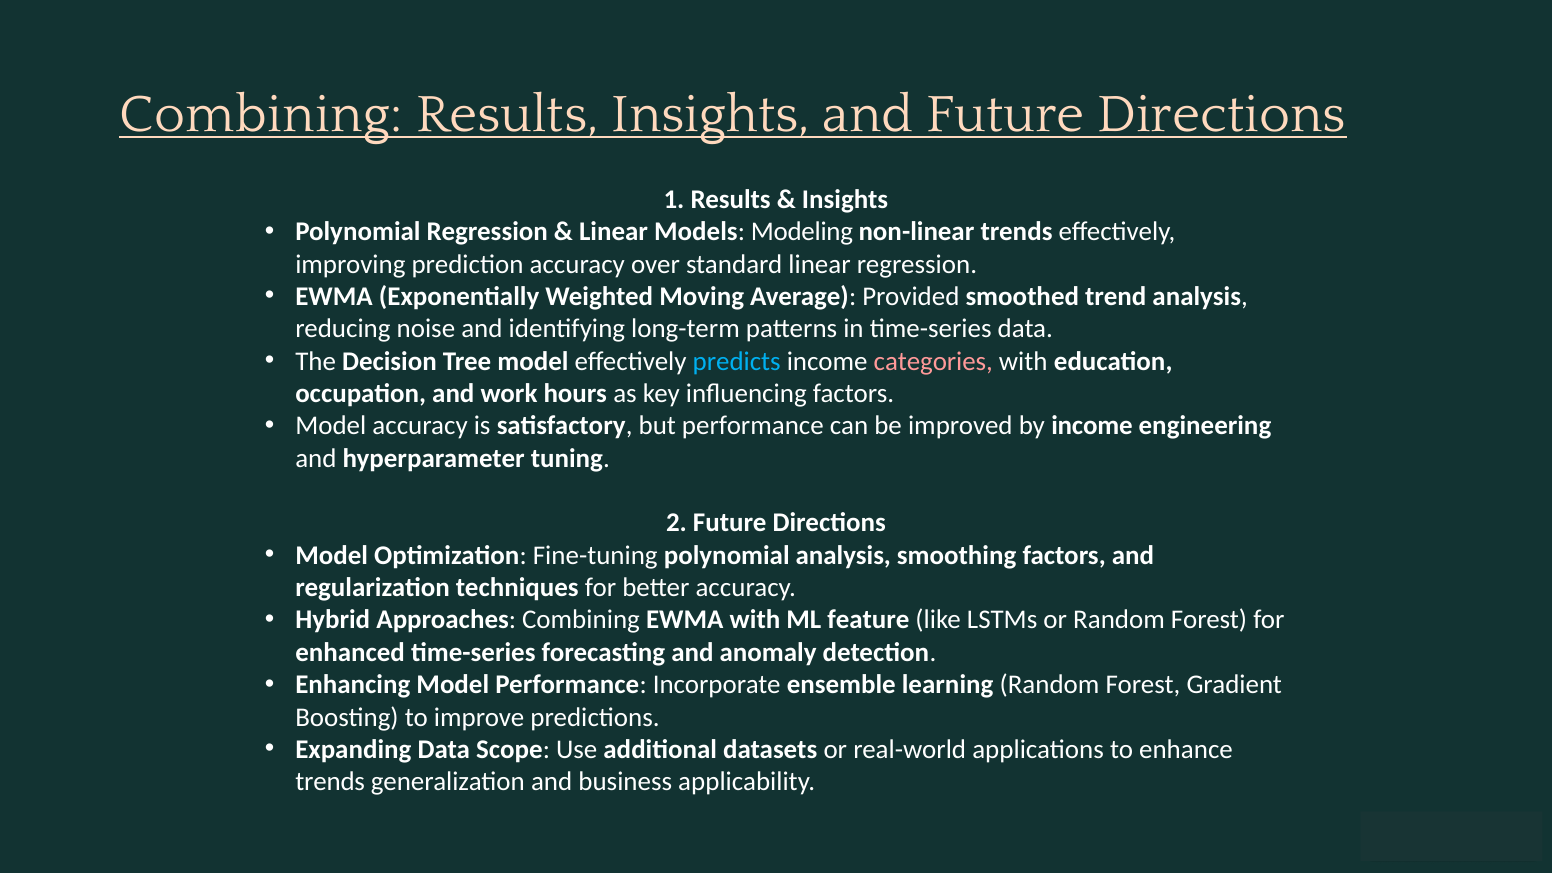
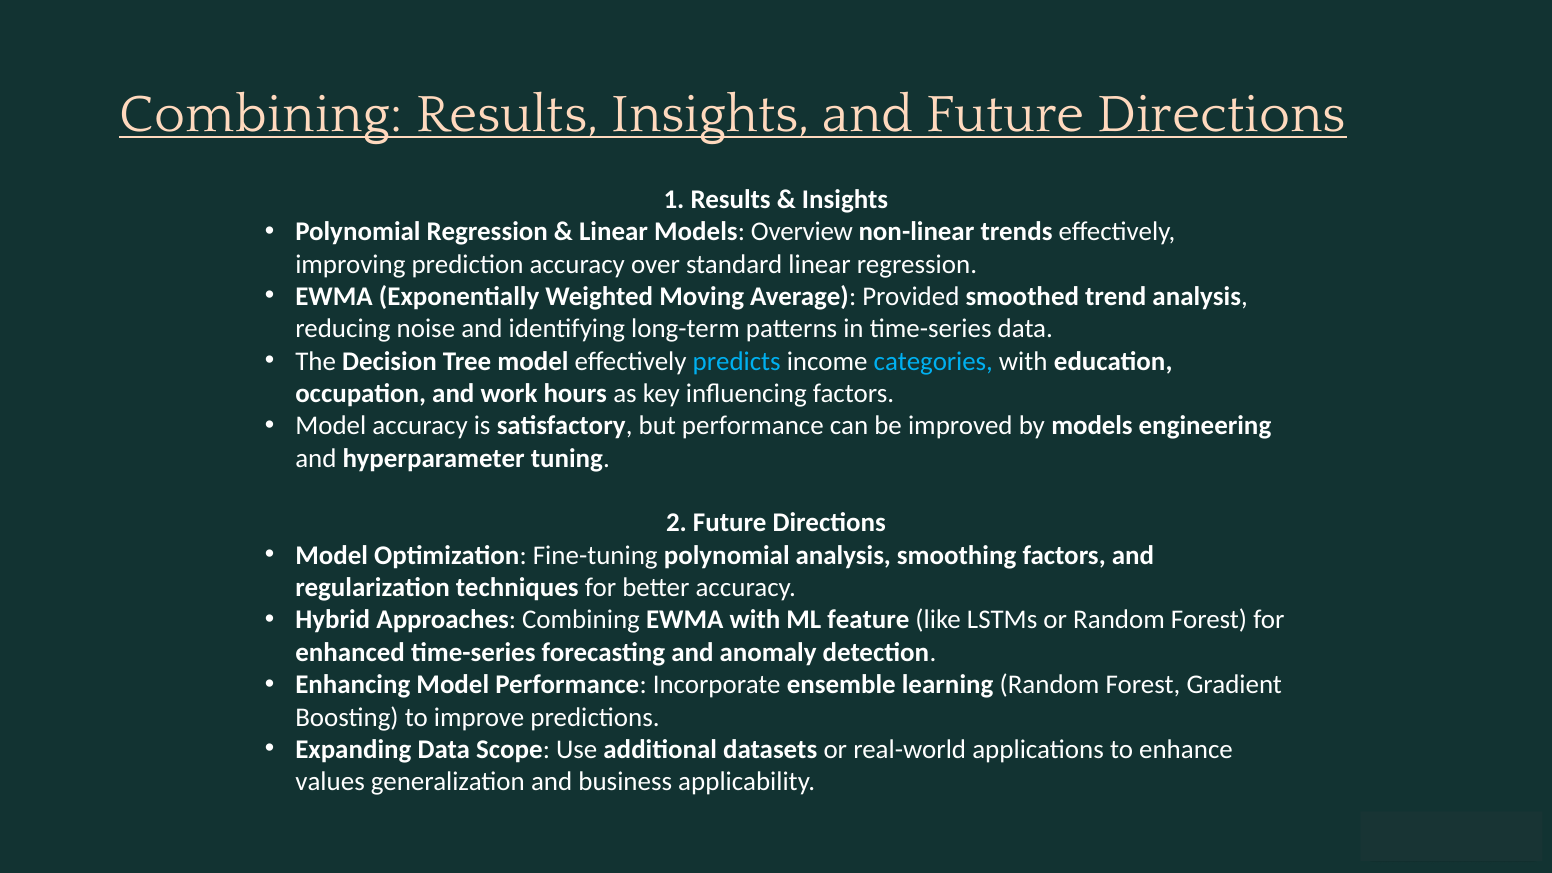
Modeling: Modeling -> Overview (802, 232)
categories colour: pink -> light blue (933, 361)
by income: income -> models (1092, 426)
trends: trends -> values (330, 782)
